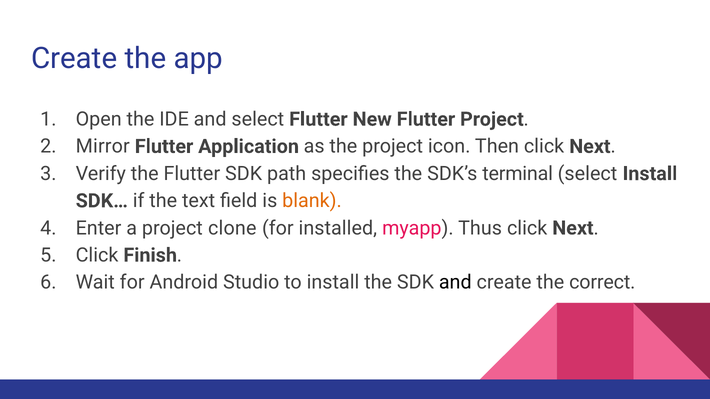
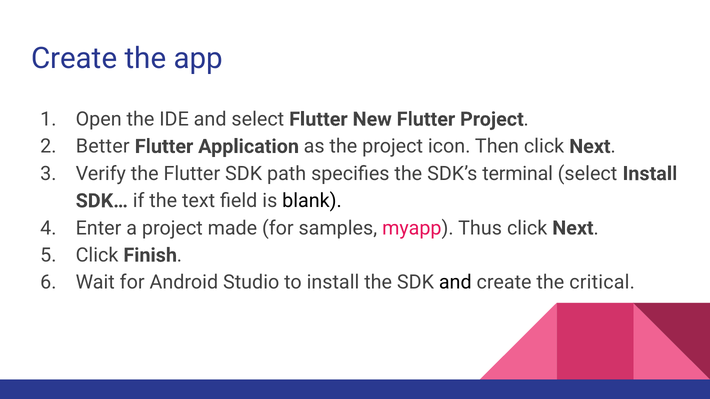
Mirror: Mirror -> Better (103, 147)
blank colour: orange -> black (312, 201)
clone: clone -> made (232, 228)
installed: installed -> samples (338, 228)
correct: correct -> critical (602, 283)
